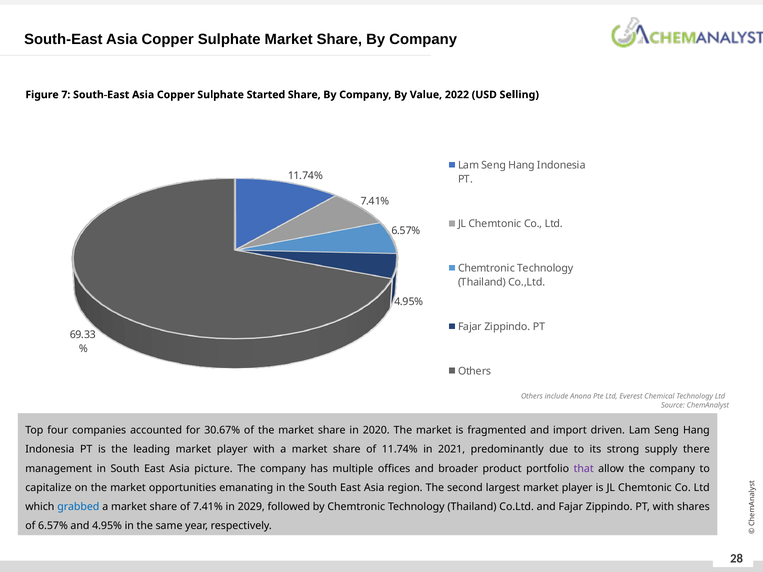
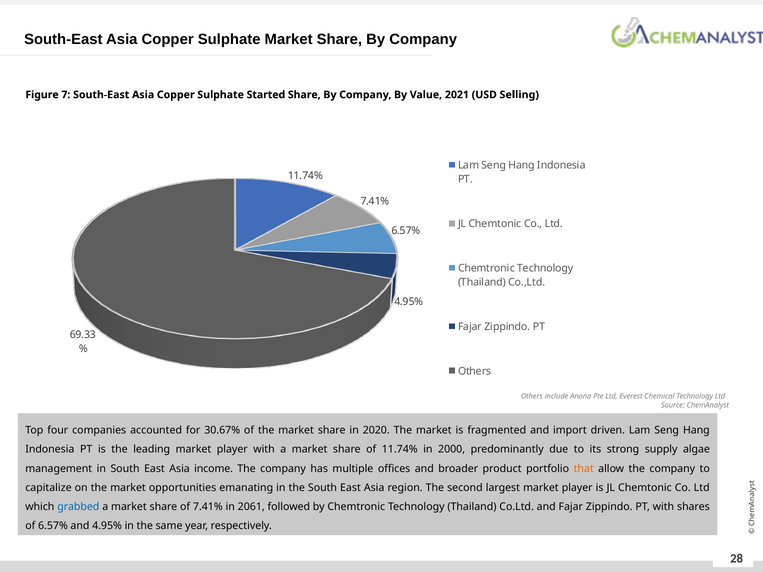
2022: 2022 -> 2021 (457, 95)
2021: 2021 -> 2000 (452, 450)
there: there -> algae (696, 450)
picture: picture -> income (214, 469)
that colour: purple -> orange (584, 469)
2029: 2029 -> 2061 (251, 507)
